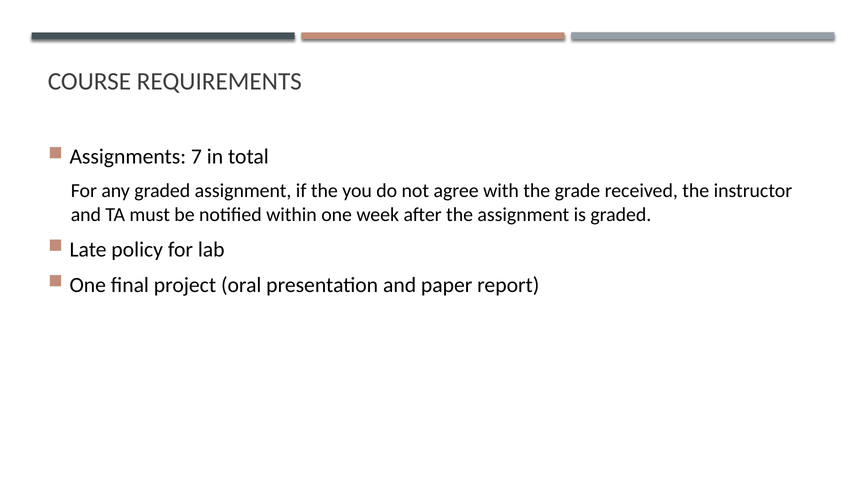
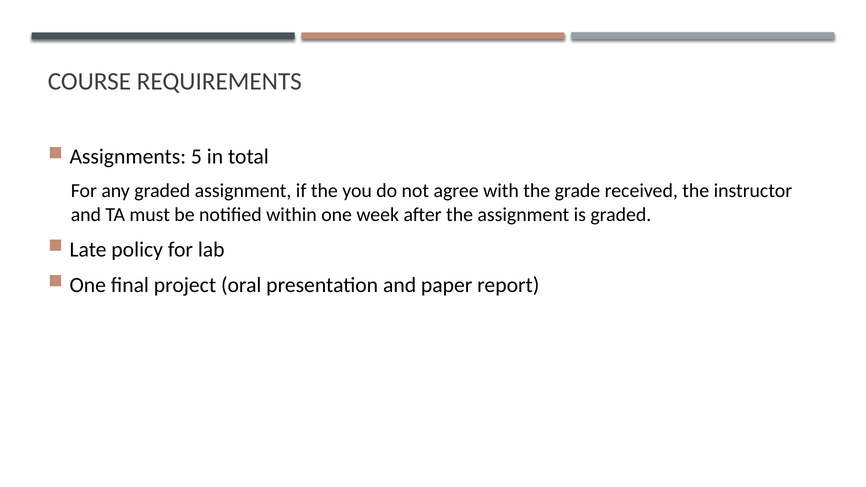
7: 7 -> 5 (196, 157)
